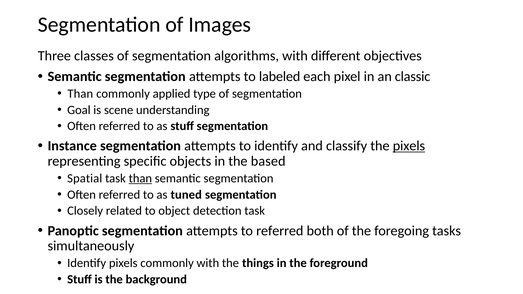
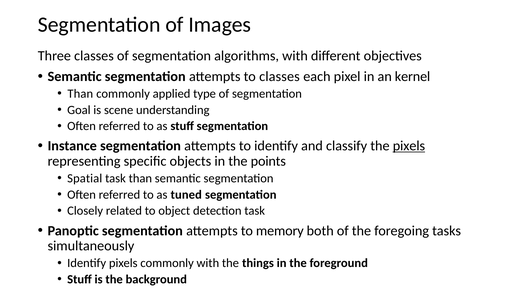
to labeled: labeled -> classes (279, 77)
classic: classic -> kernel (413, 77)
based: based -> points (268, 161)
than underline: present -> none (140, 178)
to referred: referred -> memory (280, 231)
